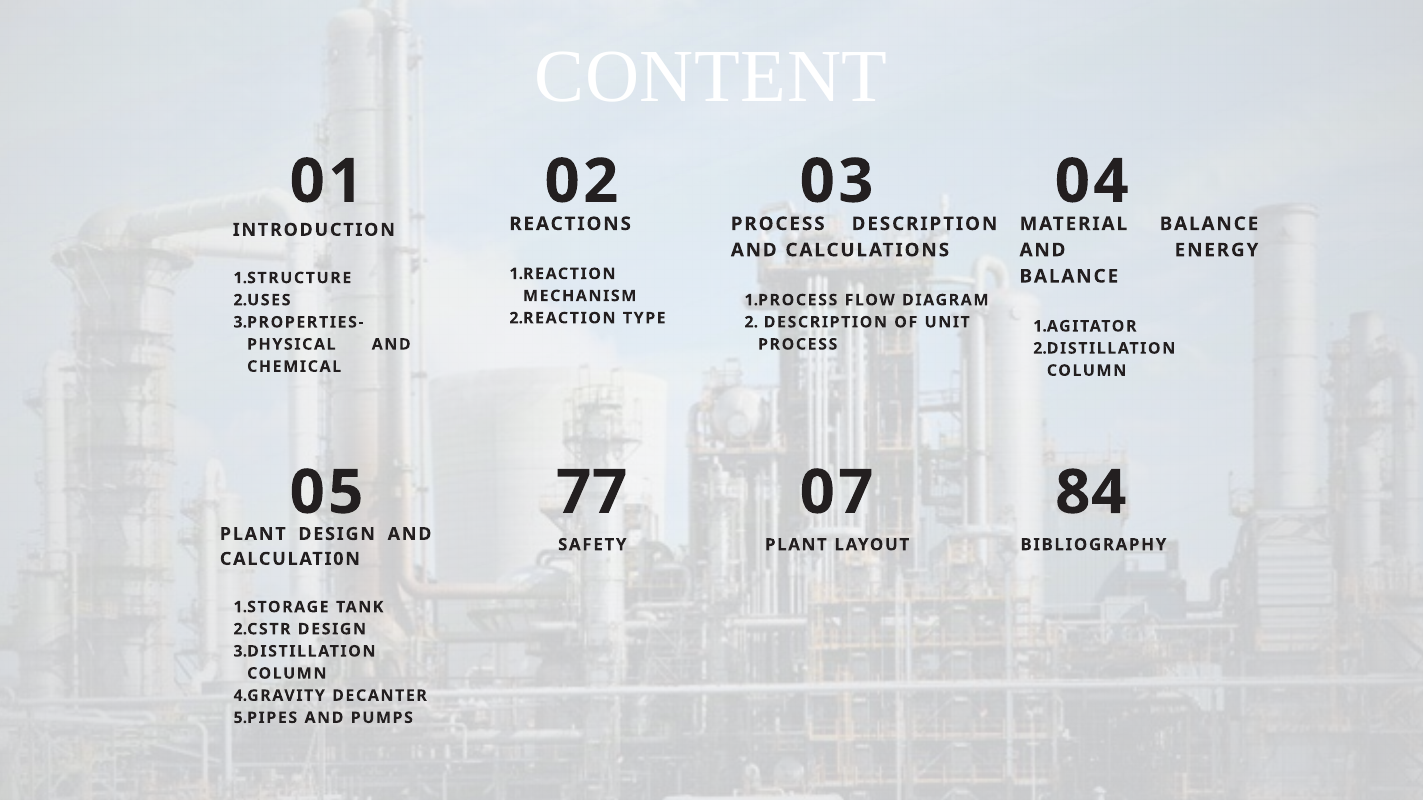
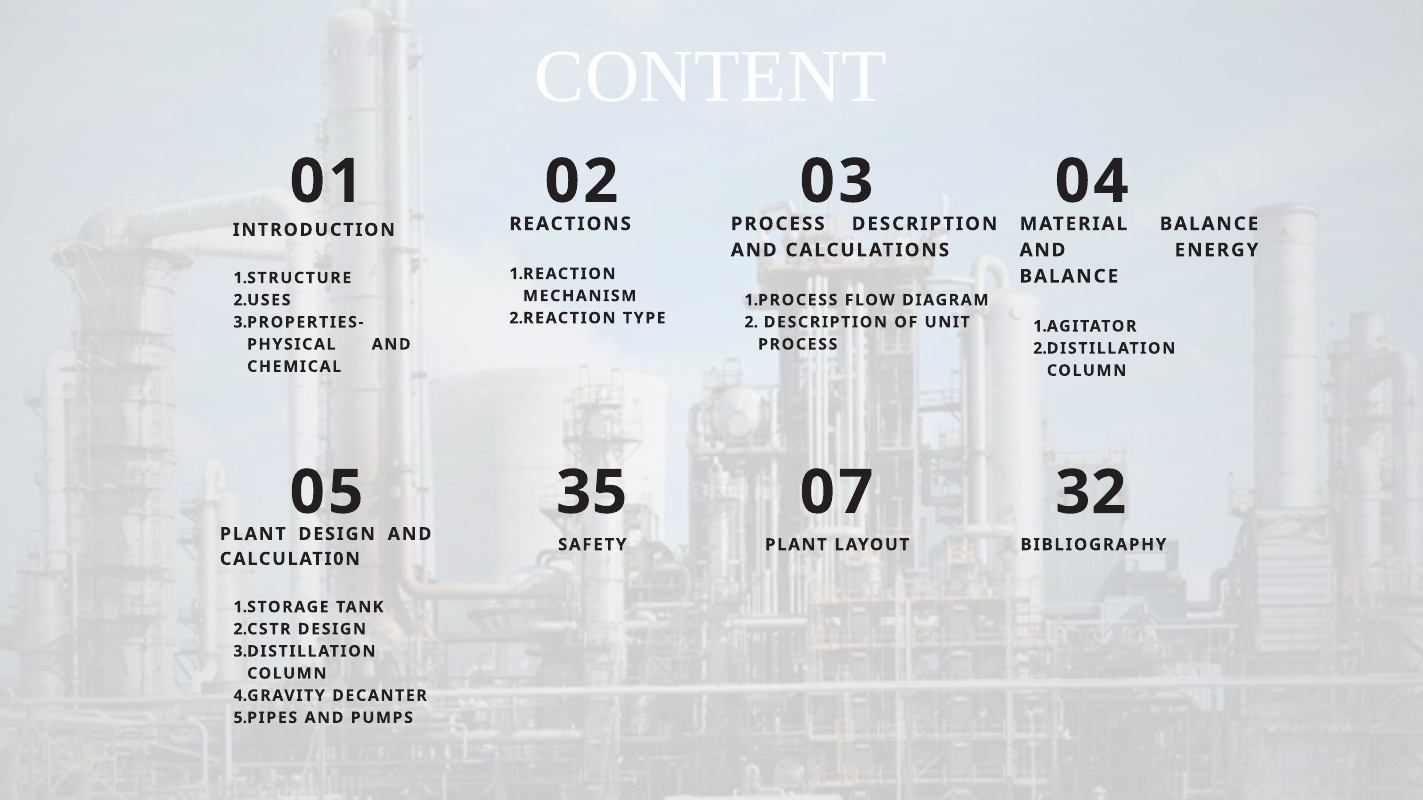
77: 77 -> 35 (592, 493)
84: 84 -> 32 (1091, 493)
